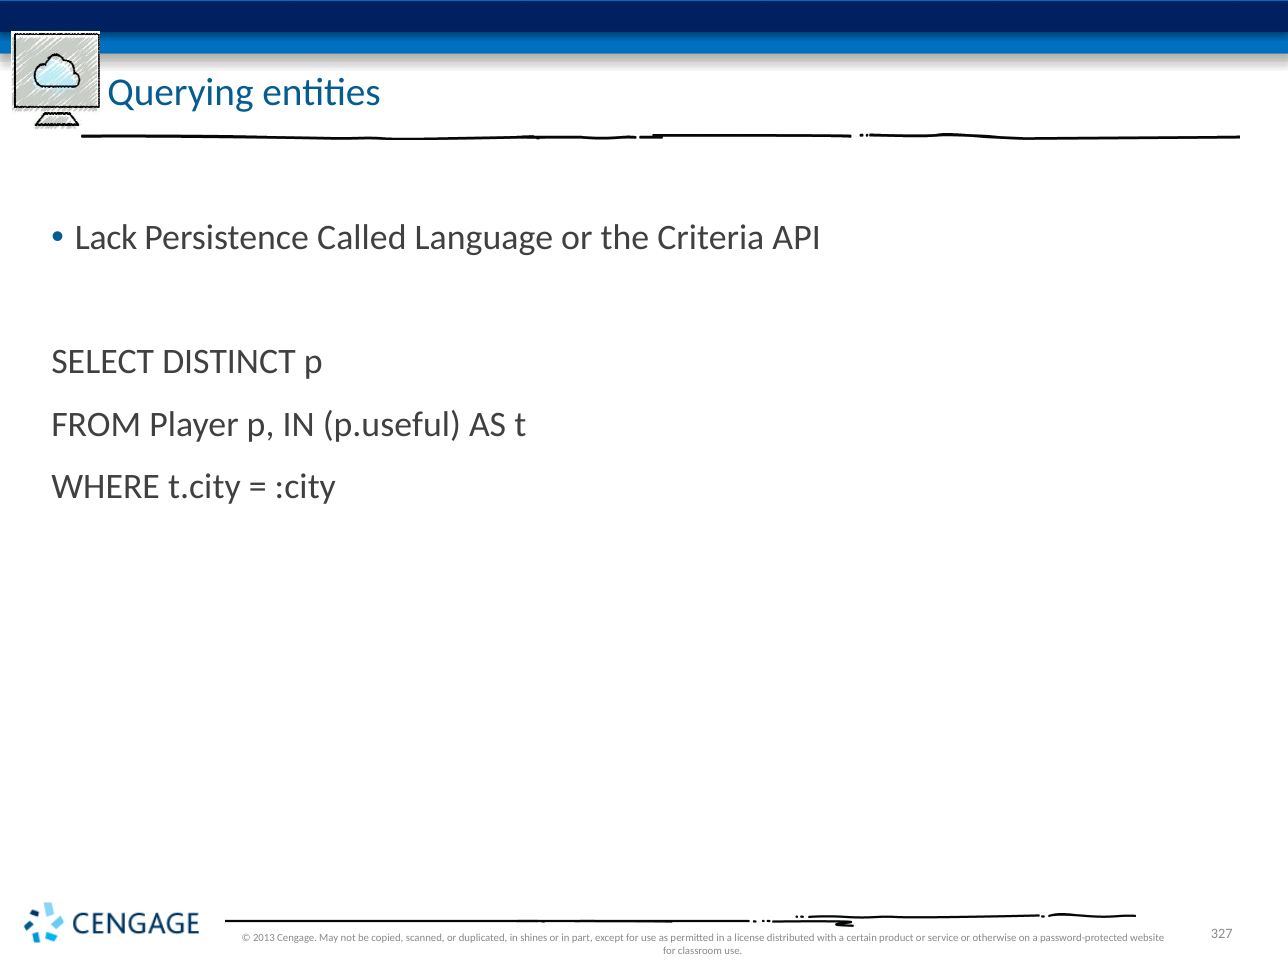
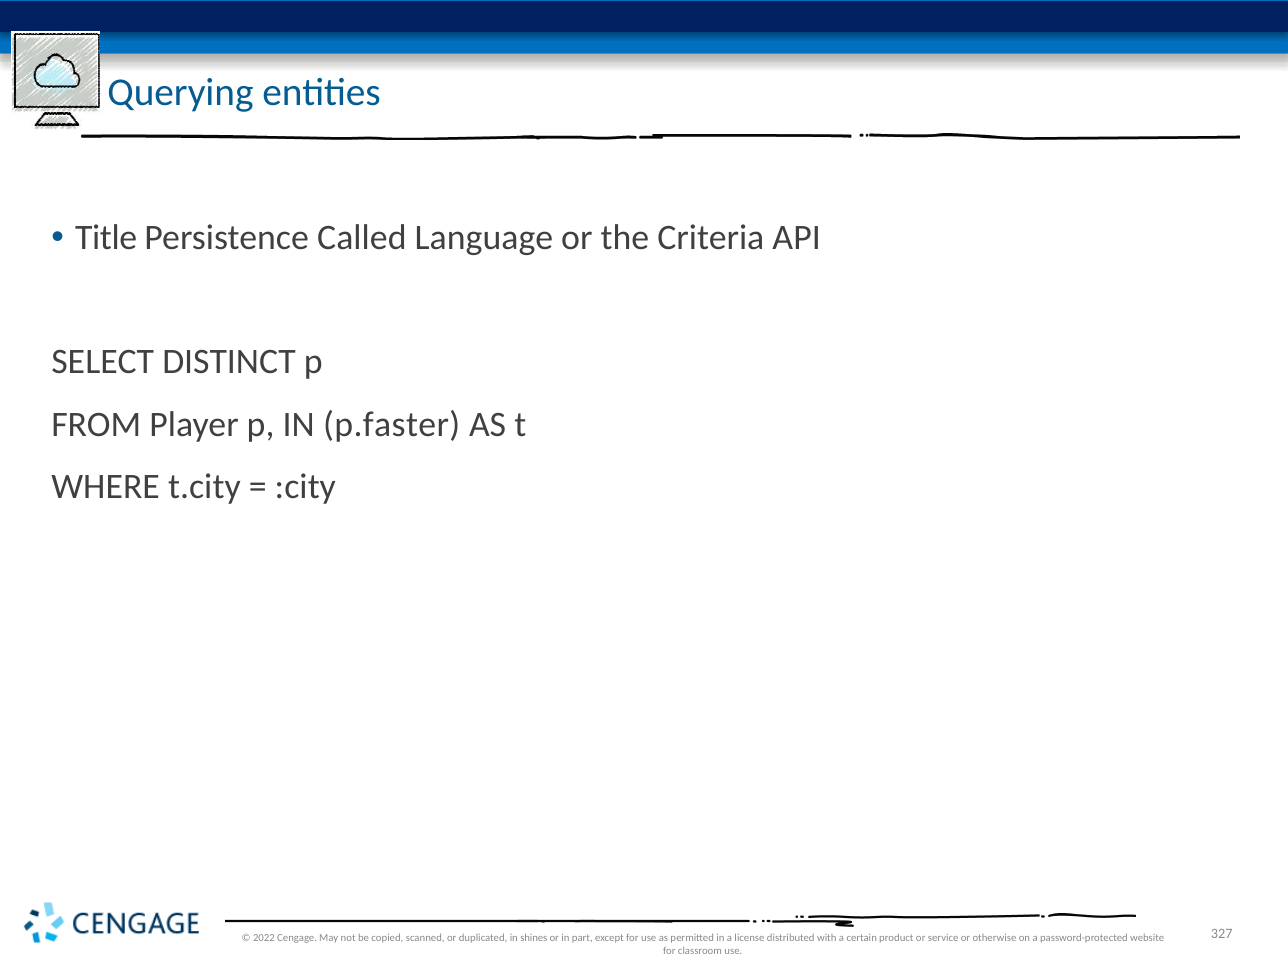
Lack: Lack -> Title (106, 238)
p.useful: p.useful -> p.faster (392, 424)
2013: 2013 -> 2022 (264, 938)
